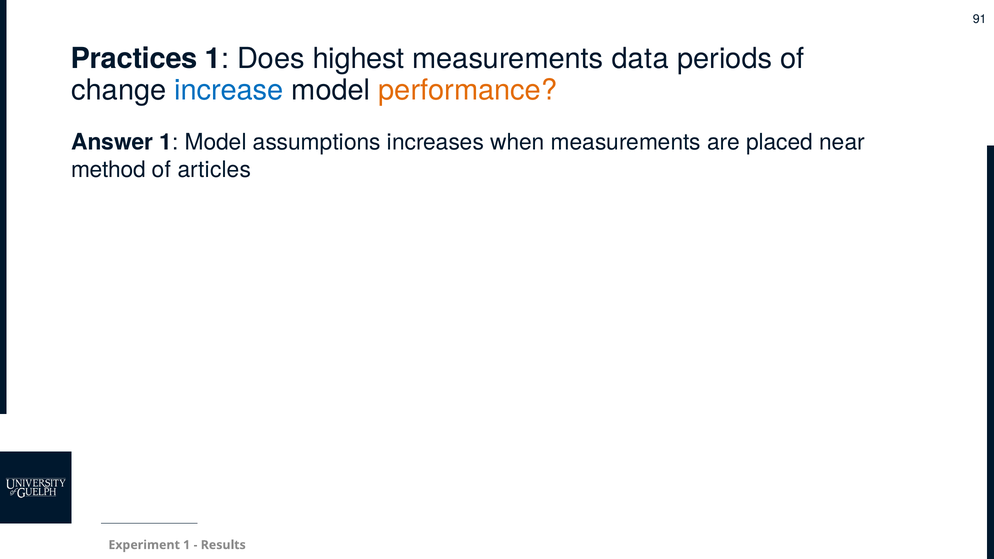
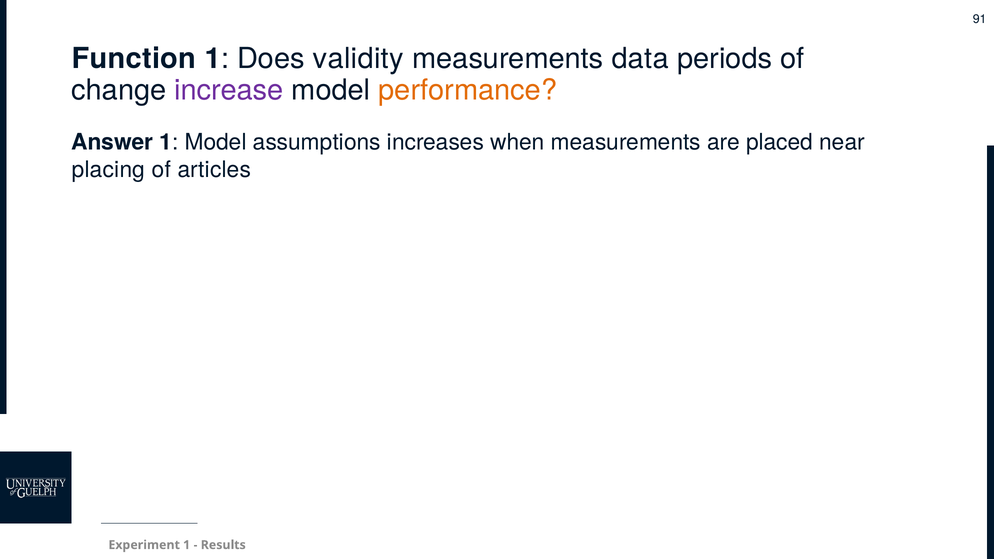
Practices: Practices -> Function (134, 59)
highest: highest -> validity (358, 59)
increase colour: blue -> purple (229, 90)
method: method -> placing (108, 170)
